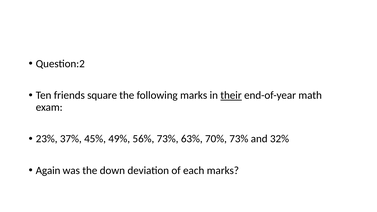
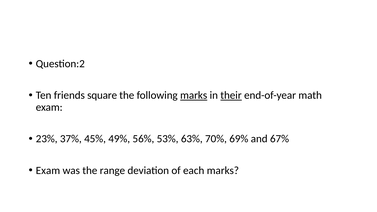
marks underline: none -> present (194, 95)
56% 73%: 73% -> 53% (168, 139)
70% 73%: 73% -> 69% (239, 139)
32%: 32% -> 67% (280, 139)
Again: Again -> Exam (48, 170)
down: down -> range (112, 170)
